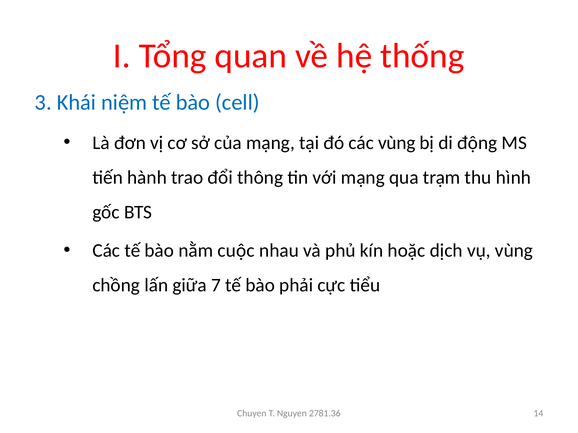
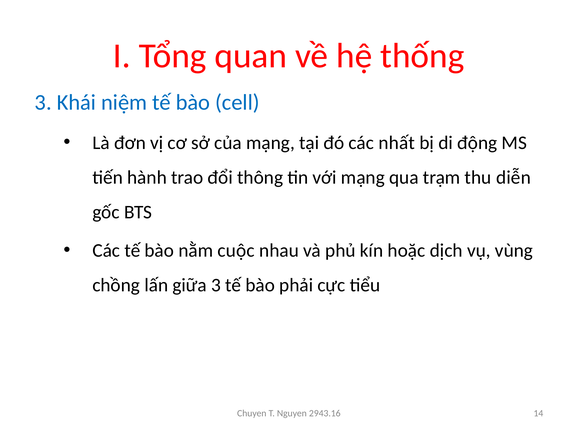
các vùng: vùng -> nhất (397, 143)
hình: hình -> diễn (513, 178)
giữa 7: 7 -> 3 (216, 285)
2781.36: 2781.36 -> 2943.16 (325, 414)
